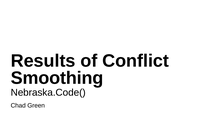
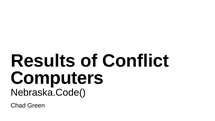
Smoothing: Smoothing -> Computers (57, 78)
